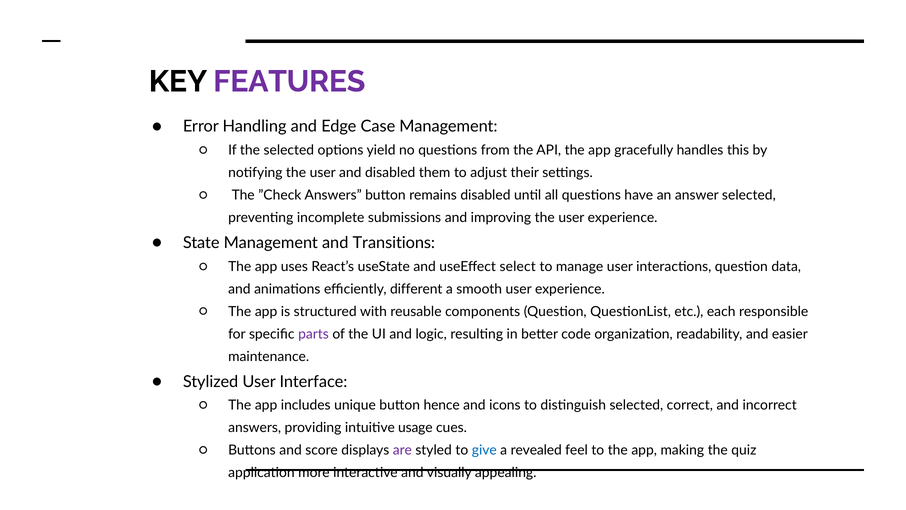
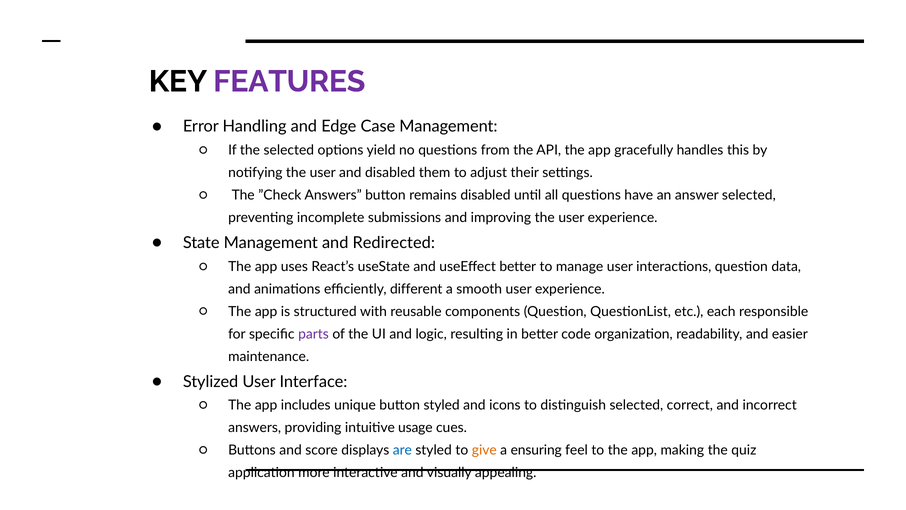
Transitions: Transitions -> Redirected (394, 243)
useEffect select: select -> better (518, 266)
button hence: hence -> styled (442, 405)
are colour: purple -> blue (402, 450)
give colour: blue -> orange (484, 450)
revealed: revealed -> ensuring (536, 450)
